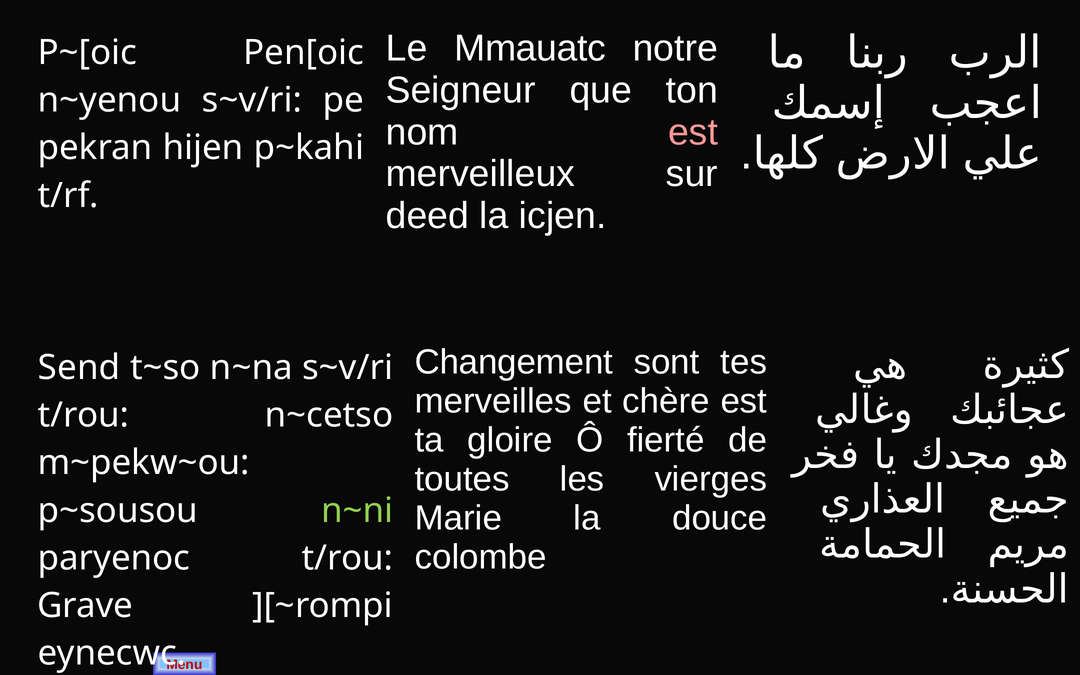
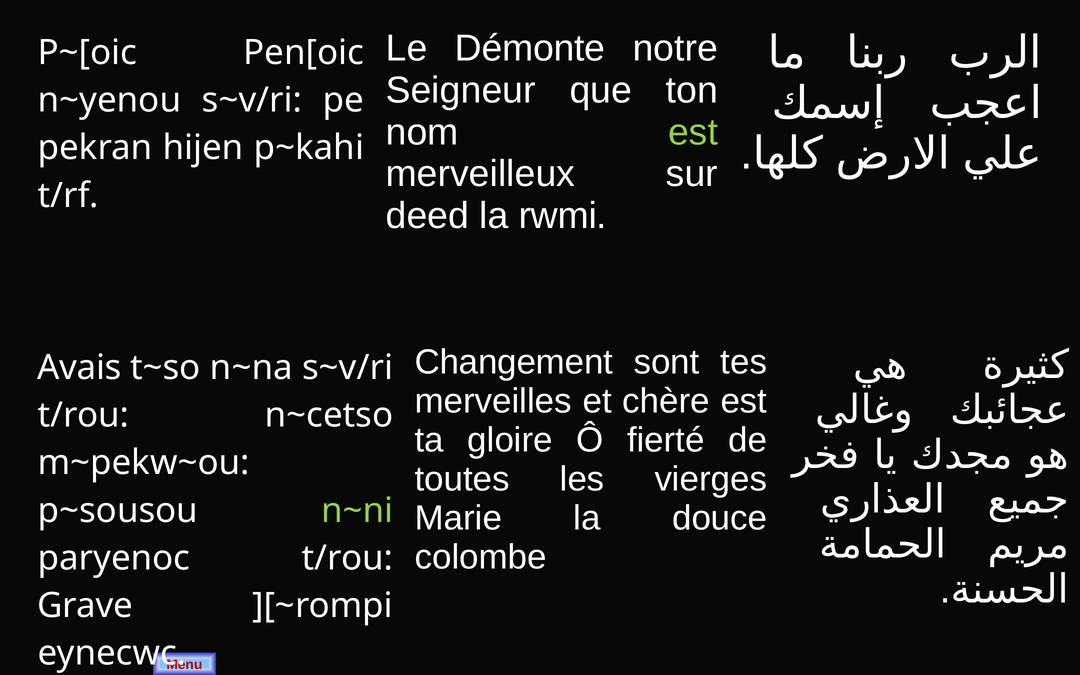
Mmauatc: Mmauatc -> Démonte (530, 49)
est colour: pink -> light green (693, 132)
icjen: icjen -> rwmi (563, 216)
Send: Send -> Avais (79, 368)
